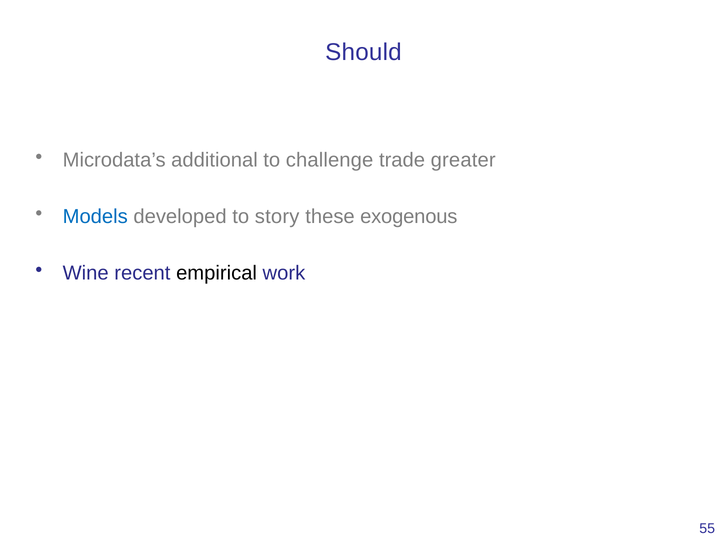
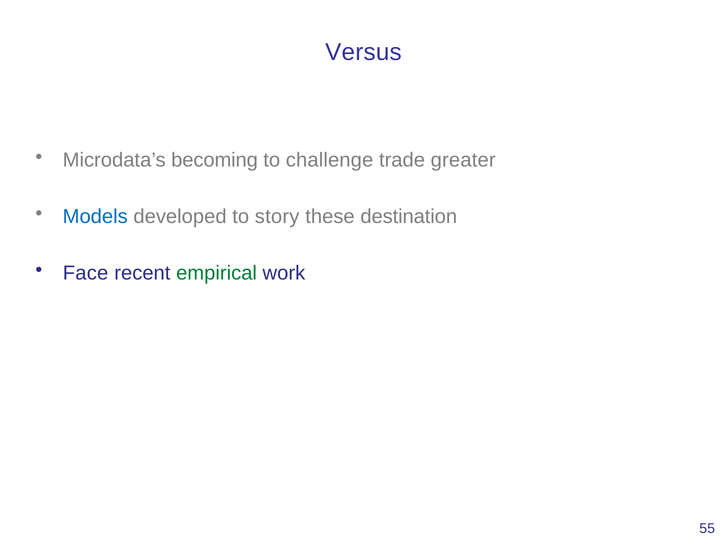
Should: Should -> Versus (363, 52)
additional: additional -> becoming (215, 160)
exogenous: exogenous -> destination (409, 217)
Wine: Wine -> Face (86, 273)
empirical colour: black -> green (217, 273)
